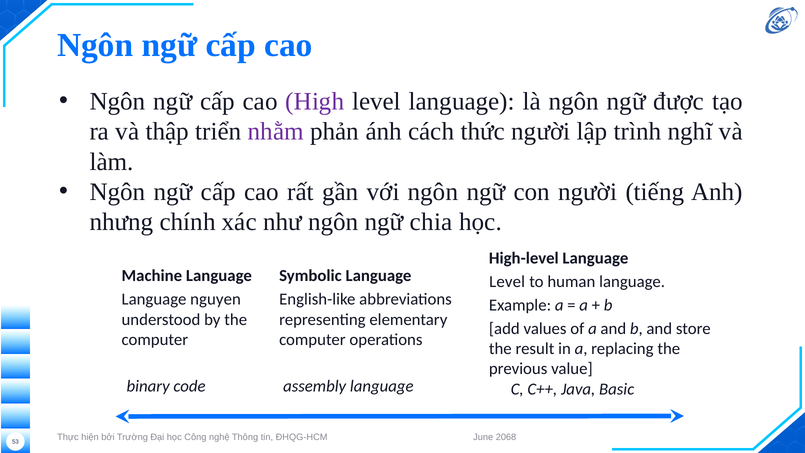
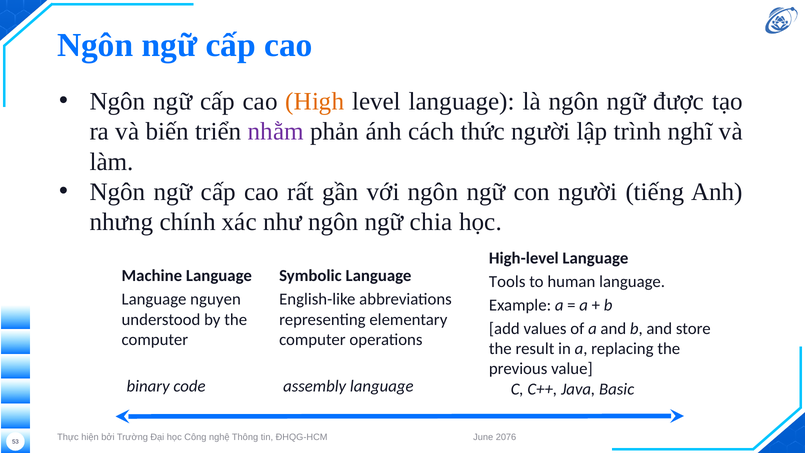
High colour: purple -> orange (315, 101)
thập: thập -> biến (167, 132)
Level: Level -> Tools (507, 281)
2068: 2068 -> 2076 (506, 437)
